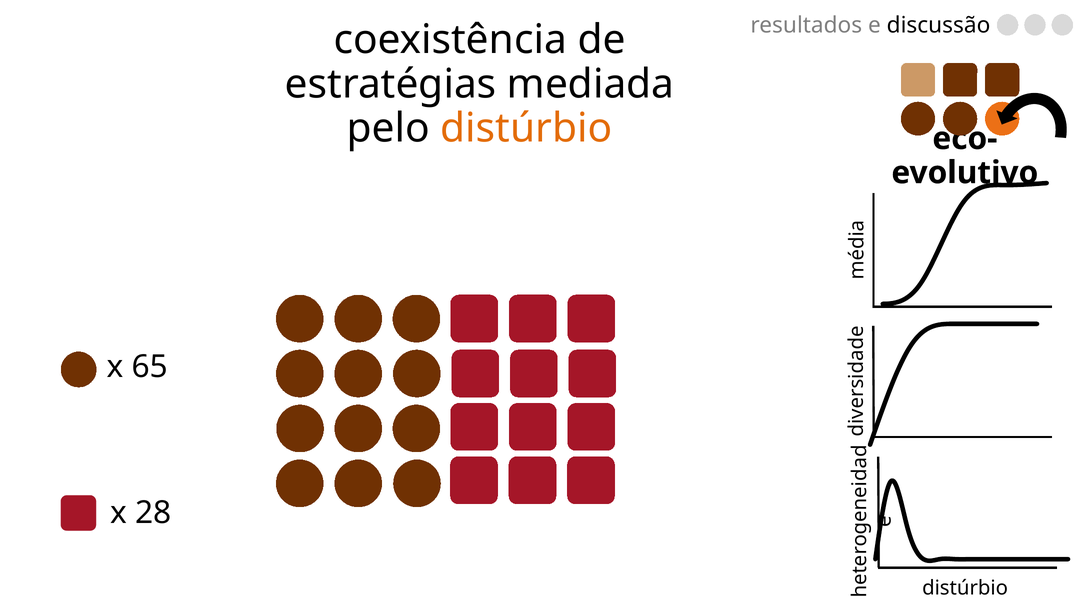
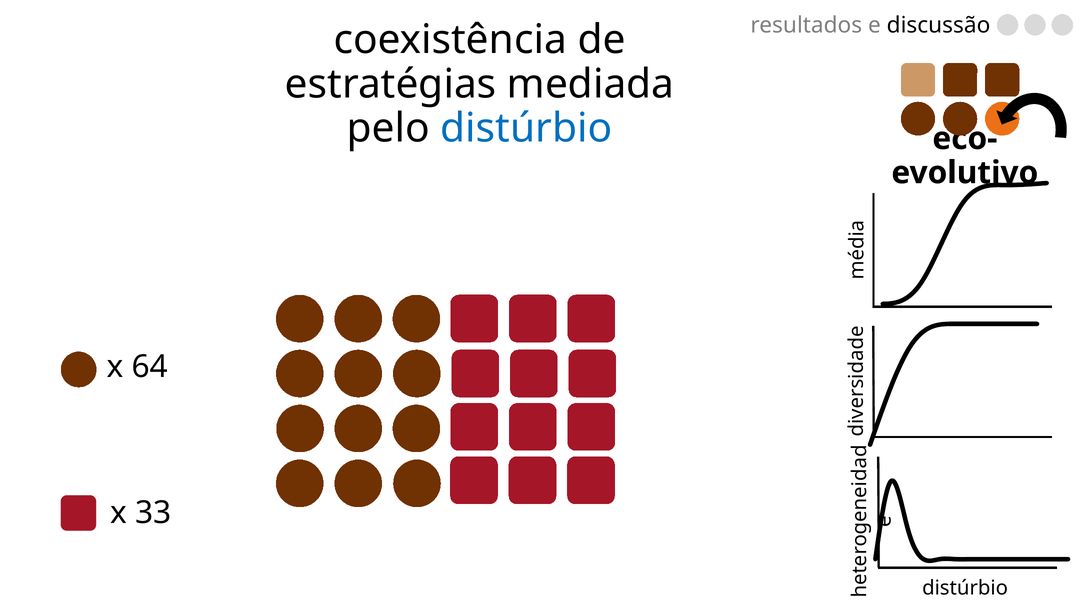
distúrbio colour: orange -> blue (526, 128)
65: 65 -> 64 (150, 367)
28: 28 -> 33 (153, 513)
